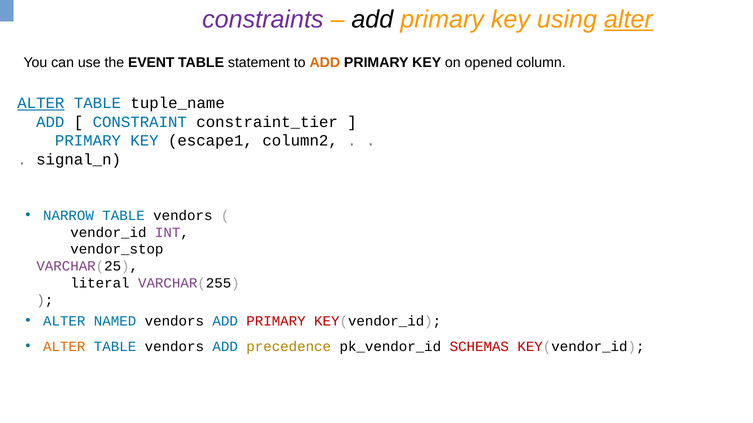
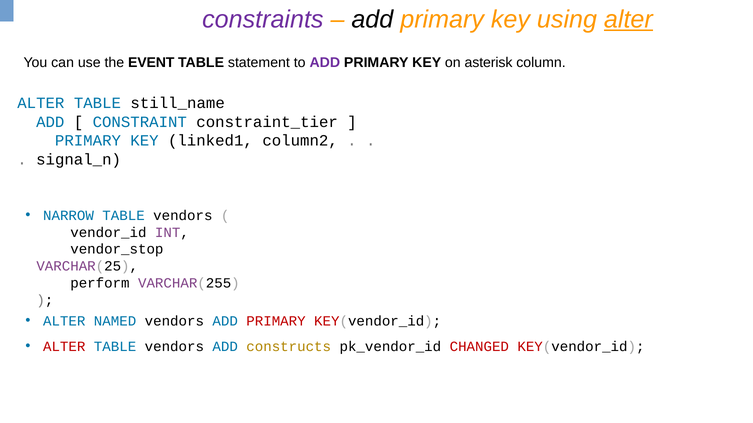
ADD colour: orange -> purple (325, 63)
opened: opened -> asterisk (489, 63)
ALTER underline: present -> none (41, 103)
tuple_name: tuple_name -> still_name (178, 103)
escape1: escape1 -> linked1 (210, 141)
literal: literal -> perform (100, 284)
ALTER colour: orange -> red (64, 347)
precedence: precedence -> constructs (289, 347)
SCHEMAS: SCHEMAS -> CHANGED (479, 347)
